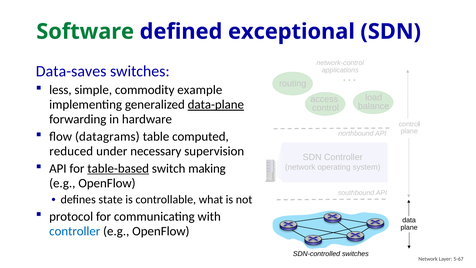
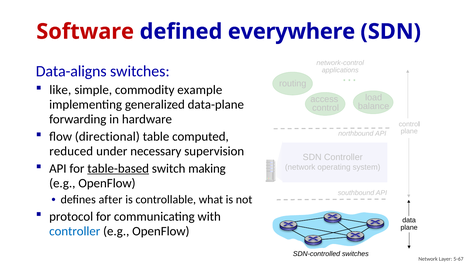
Software colour: green -> red (85, 32)
exceptional: exceptional -> everywhere (291, 32)
Data-saves: Data-saves -> Data-aligns (71, 71)
less: less -> like (60, 90)
data-plane underline: present -> none (216, 104)
datagrams: datagrams -> directional (107, 136)
state: state -> after (111, 200)
